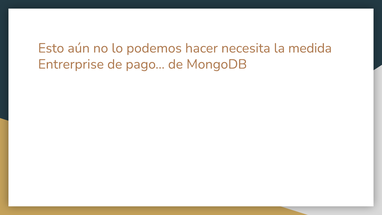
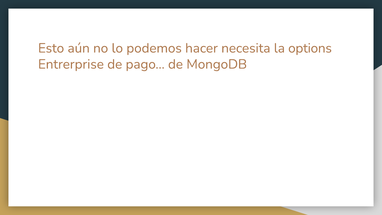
medida: medida -> options (310, 48)
